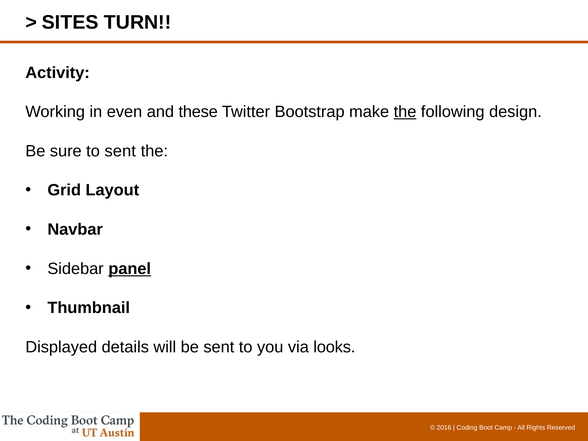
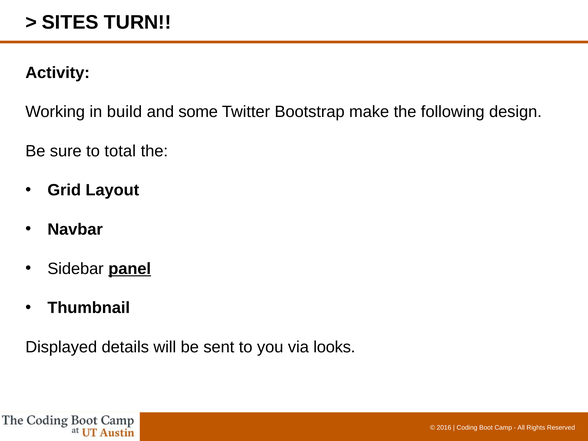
even: even -> build (124, 112)
these: these -> some (198, 112)
the underline: present -> none (405, 112)
to sent: sent -> total (120, 151)
